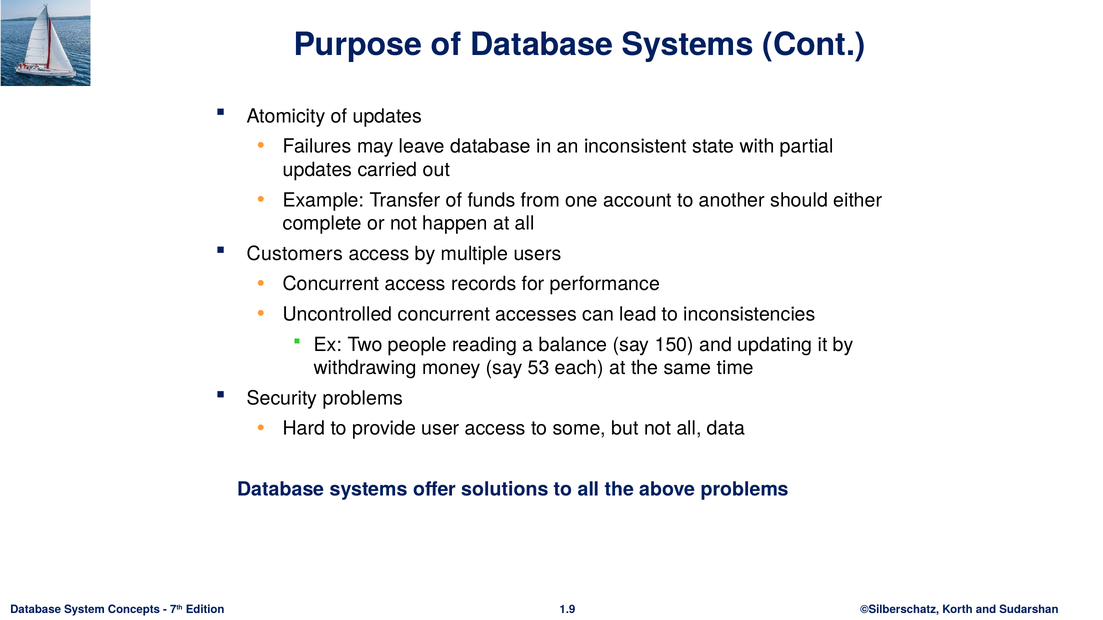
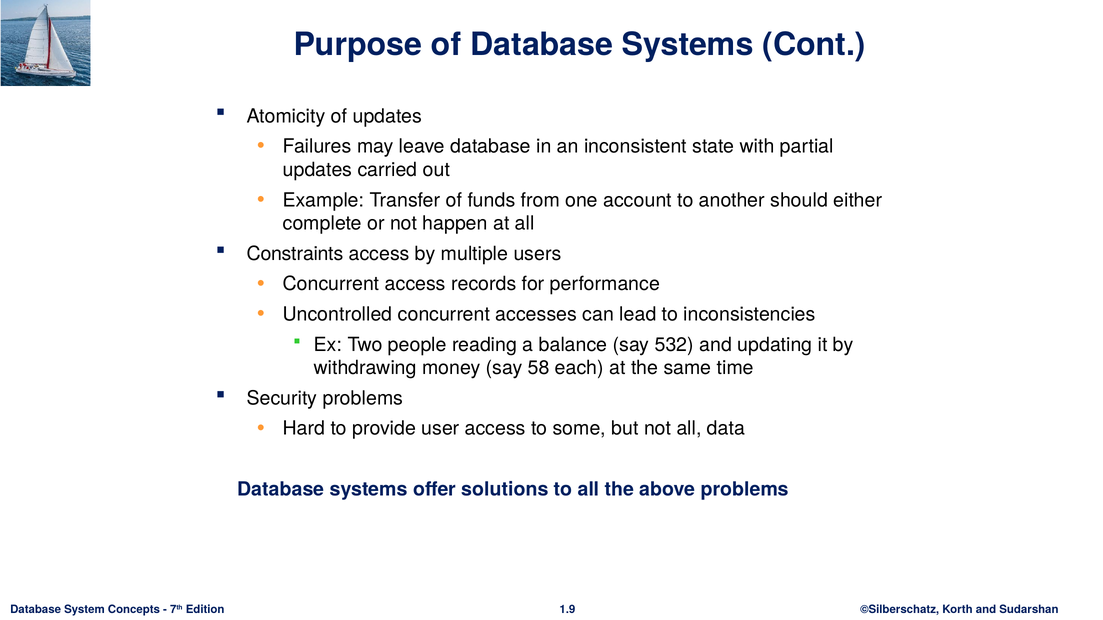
Customers: Customers -> Constraints (295, 254)
150: 150 -> 532 (674, 345)
53: 53 -> 58 (539, 368)
